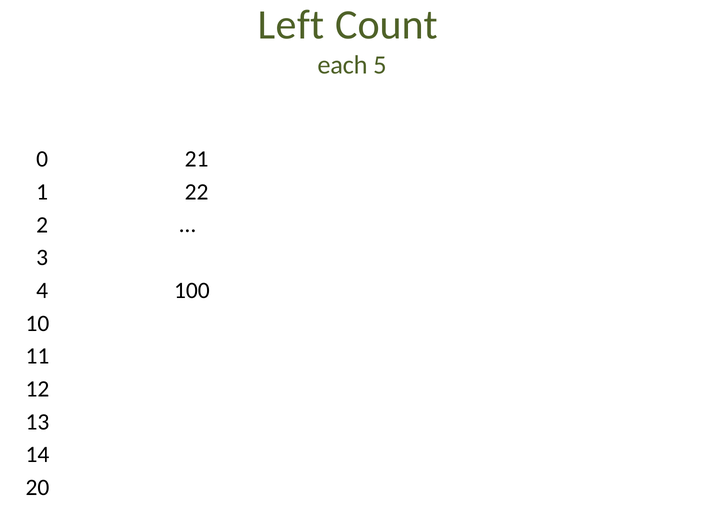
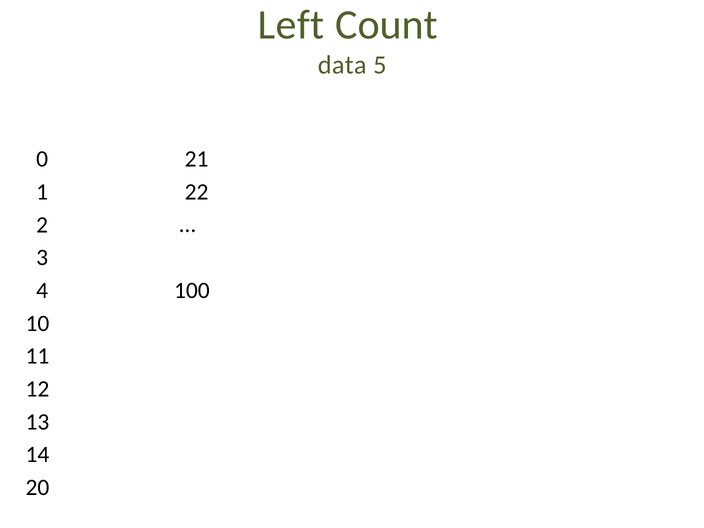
each: each -> data (342, 65)
